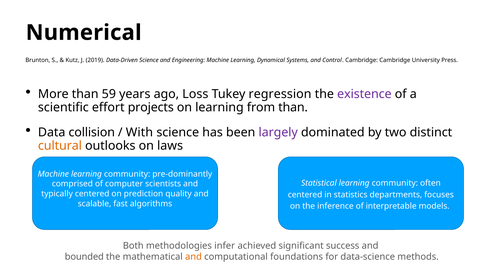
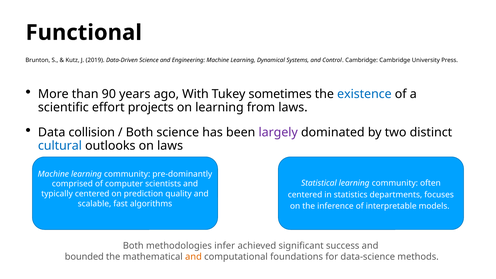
Numerical: Numerical -> Functional (84, 33)
59: 59 -> 90 (109, 94)
Loss: Loss -> With (195, 94)
regression: regression -> sometimes (280, 94)
existence colour: purple -> blue (364, 94)
from than: than -> laws (293, 107)
With: With -> Both (140, 132)
cultural colour: orange -> blue (60, 146)
